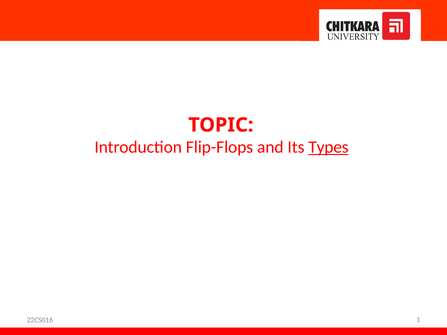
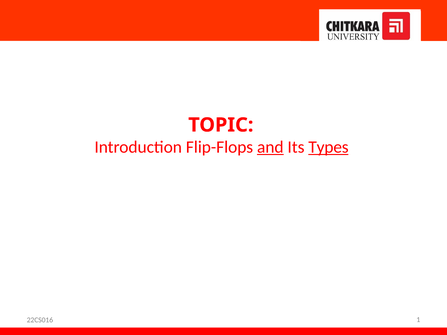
and underline: none -> present (270, 147)
